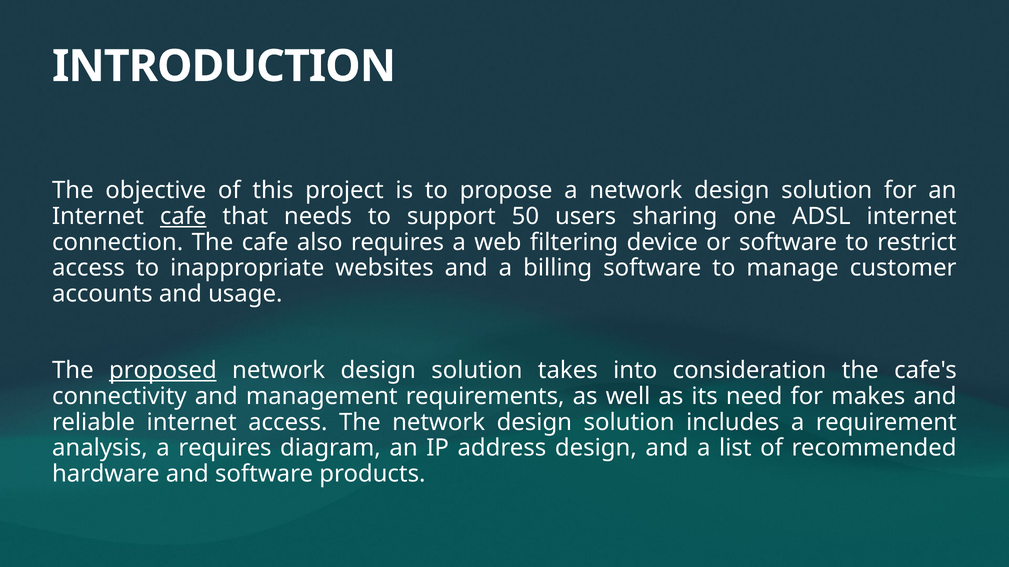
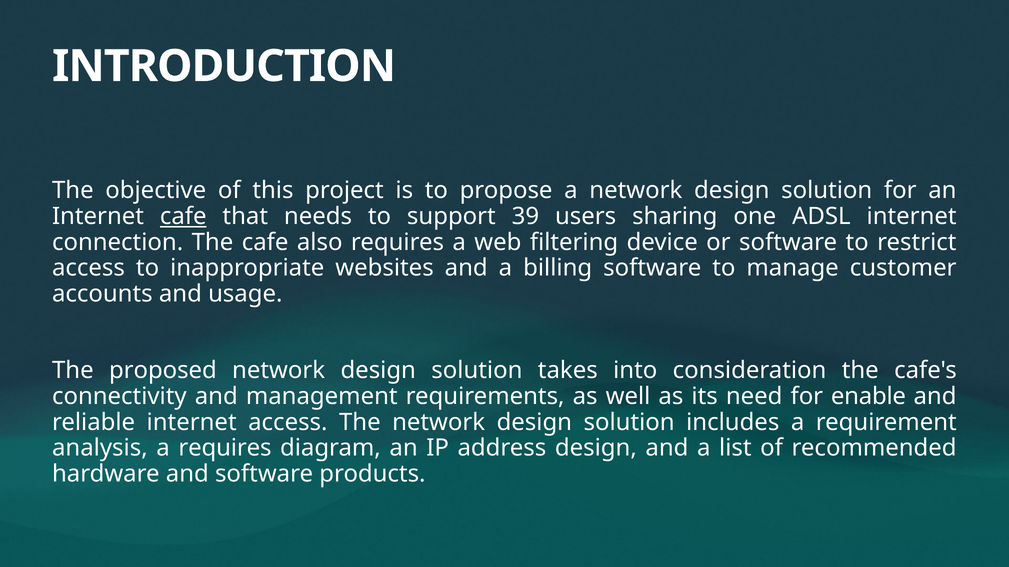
50: 50 -> 39 (525, 217)
proposed underline: present -> none (163, 371)
makes: makes -> enable (868, 397)
